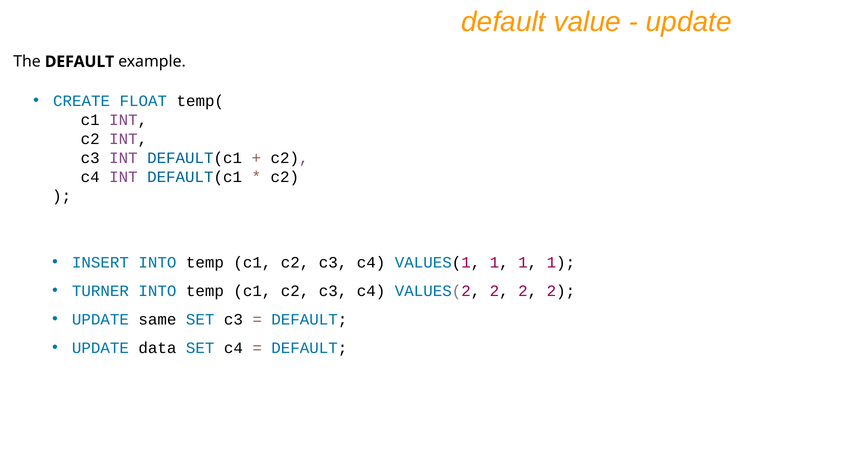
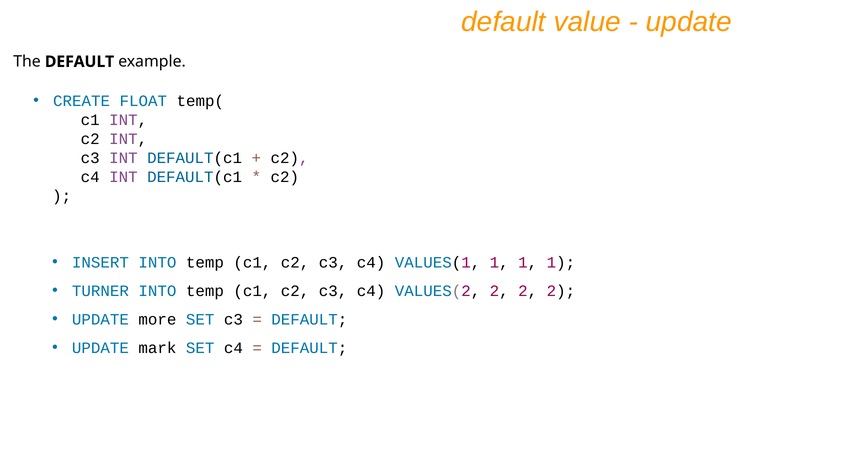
same: same -> more (157, 319)
data: data -> mark (157, 348)
